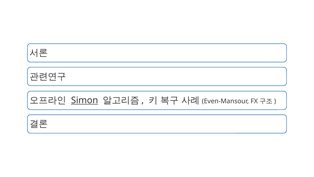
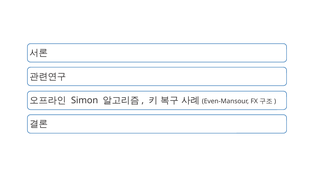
Simon underline: present -> none (85, 100)
